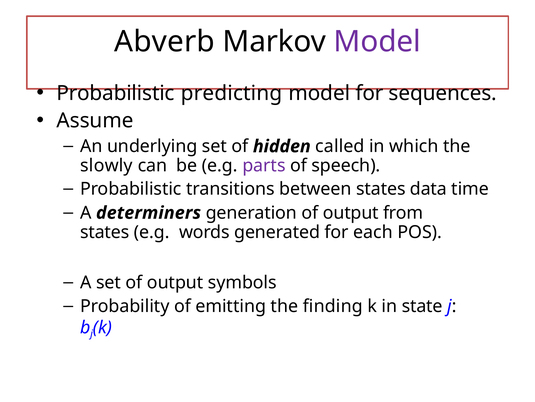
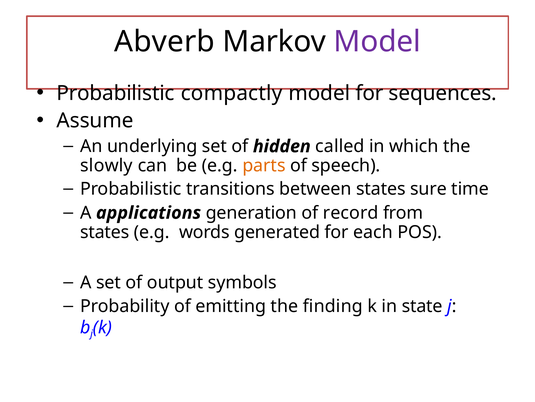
predicting: predicting -> compactly (232, 93)
parts colour: purple -> orange (264, 165)
data: data -> sure (428, 189)
determiners: determiners -> applications (149, 212)
generation of output: output -> record (351, 212)
